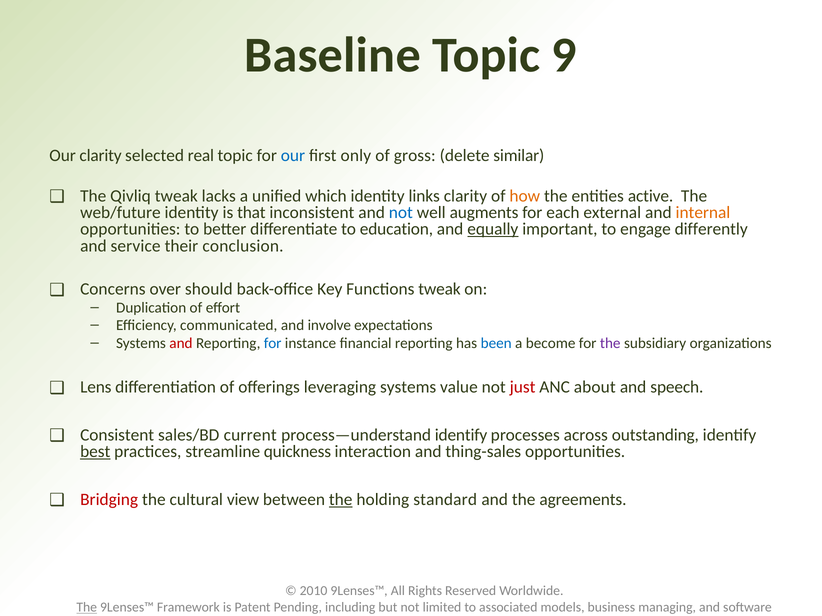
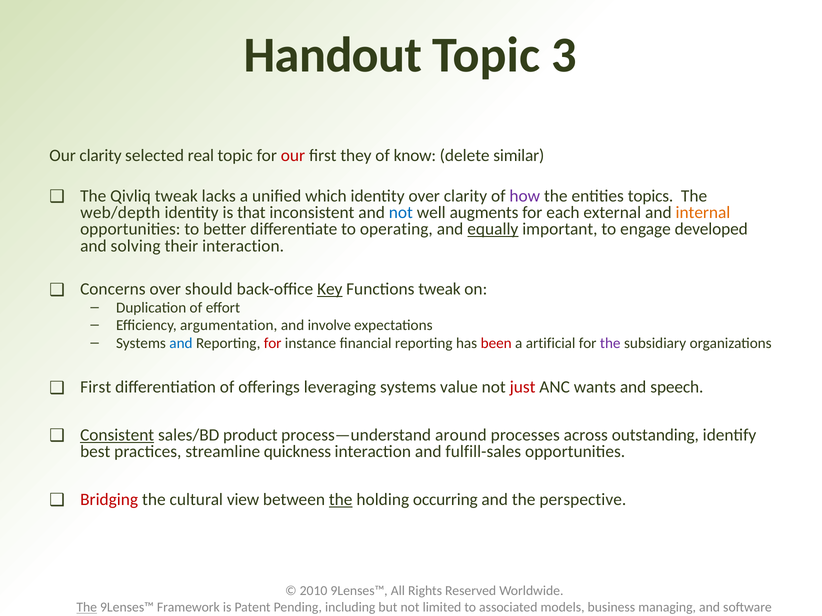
Baseline: Baseline -> Handout (333, 55)
9: 9 -> 3 (564, 55)
our colour: blue -> red (293, 156)
only: only -> they (356, 156)
gross: gross -> know (415, 156)
identity links: links -> over (424, 196)
how colour: orange -> purple (525, 196)
active: active -> topics (651, 196)
web/future: web/future -> web/depth (120, 213)
education: education -> operating (396, 229)
differently: differently -> developed (711, 229)
service: service -> solving (136, 246)
their conclusion: conclusion -> interaction (243, 246)
Key underline: none -> present (330, 289)
communicated: communicated -> argumentation (229, 326)
and colour: red -> blue (181, 343)
for colour: blue -> red (273, 343)
been colour: blue -> red (496, 343)
become: become -> artificial (551, 343)
Lens: Lens -> First (96, 387)
about: about -> wants (595, 387)
Consistent underline: none -> present (117, 435)
current: current -> product (250, 435)
process—understand identify: identify -> around (461, 435)
best underline: present -> none (95, 452)
thing-sales: thing-sales -> fulfill-sales (483, 452)
standard: standard -> occurring (445, 500)
agreements: agreements -> perspective (583, 500)
